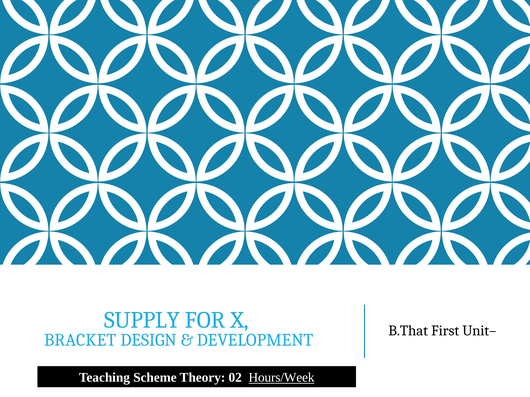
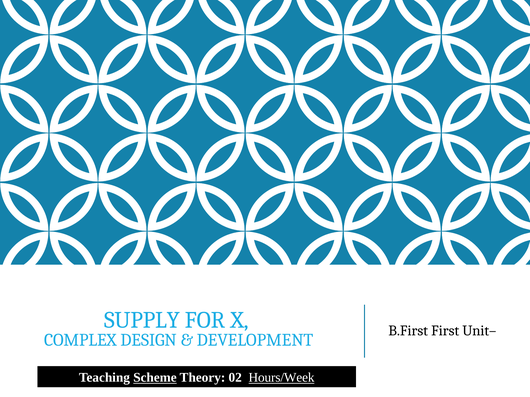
B.That: B.That -> B.First (408, 331)
BRACKET: BRACKET -> COMPLEX (80, 340)
Scheme underline: none -> present (155, 378)
